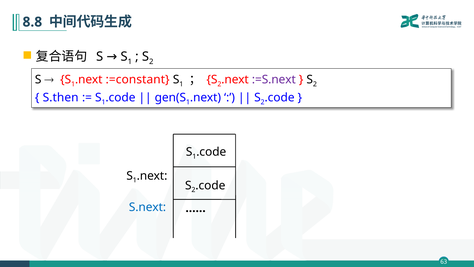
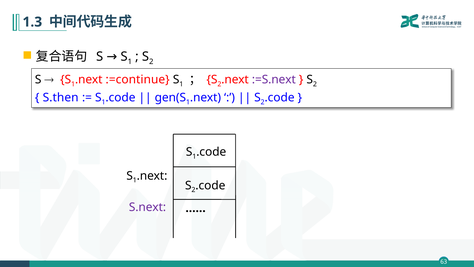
8.8: 8.8 -> 1.3 (32, 22)
:=constant: :=constant -> :=continue (138, 80)
S.next colour: blue -> purple (147, 207)
